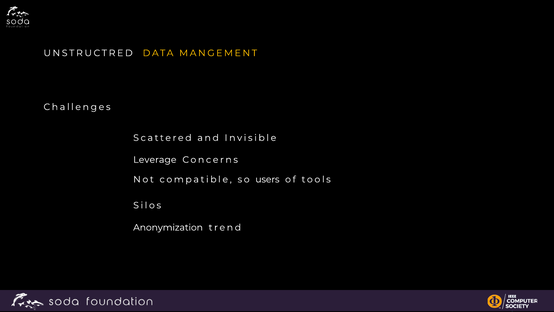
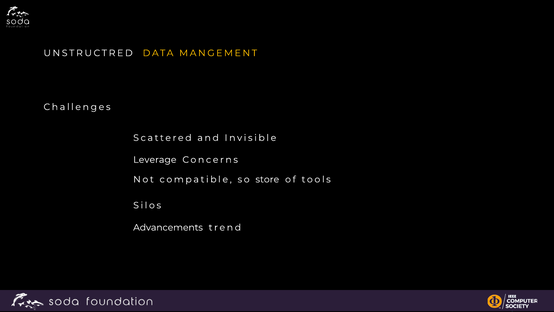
users: users -> store (267, 179)
Anonymization: Anonymization -> Advancements (168, 227)
